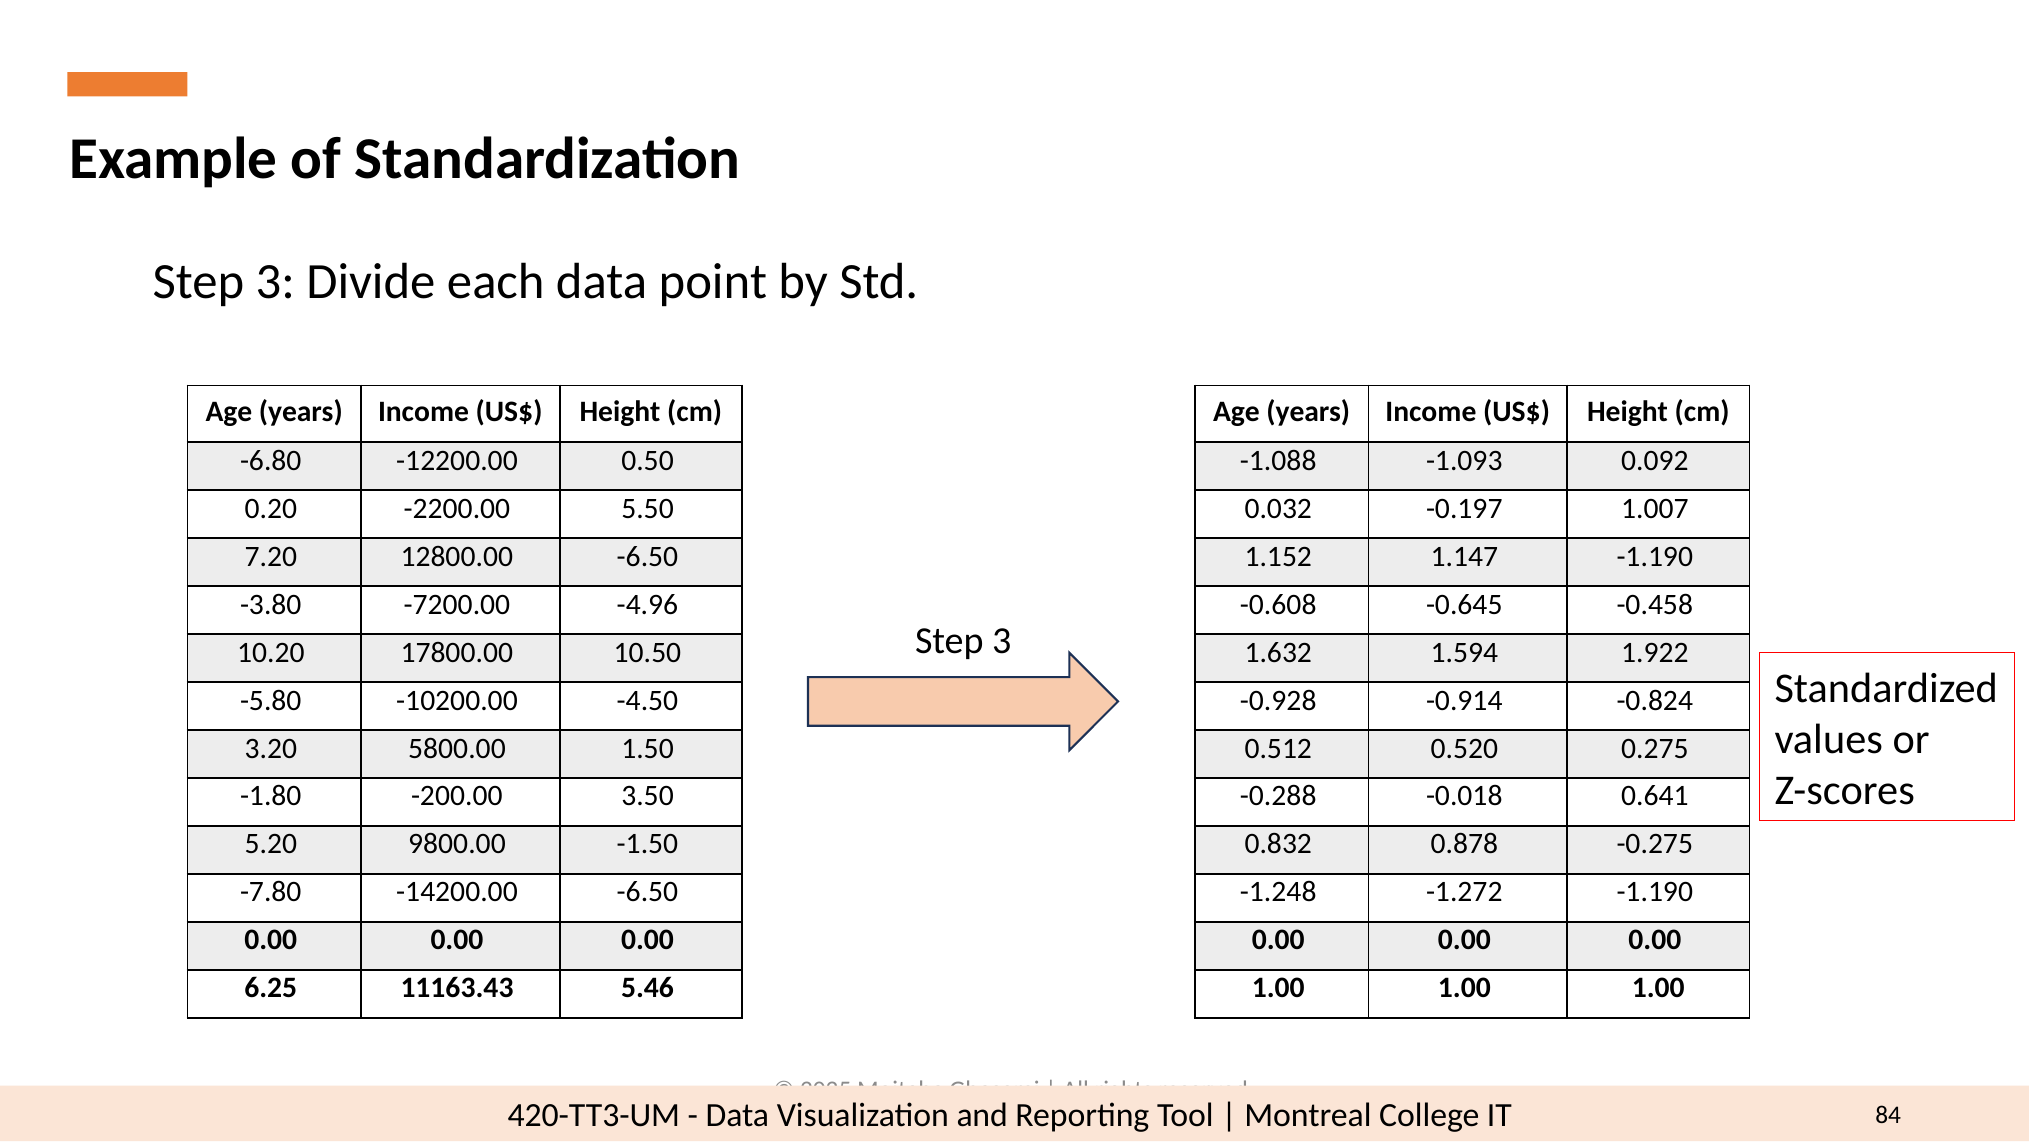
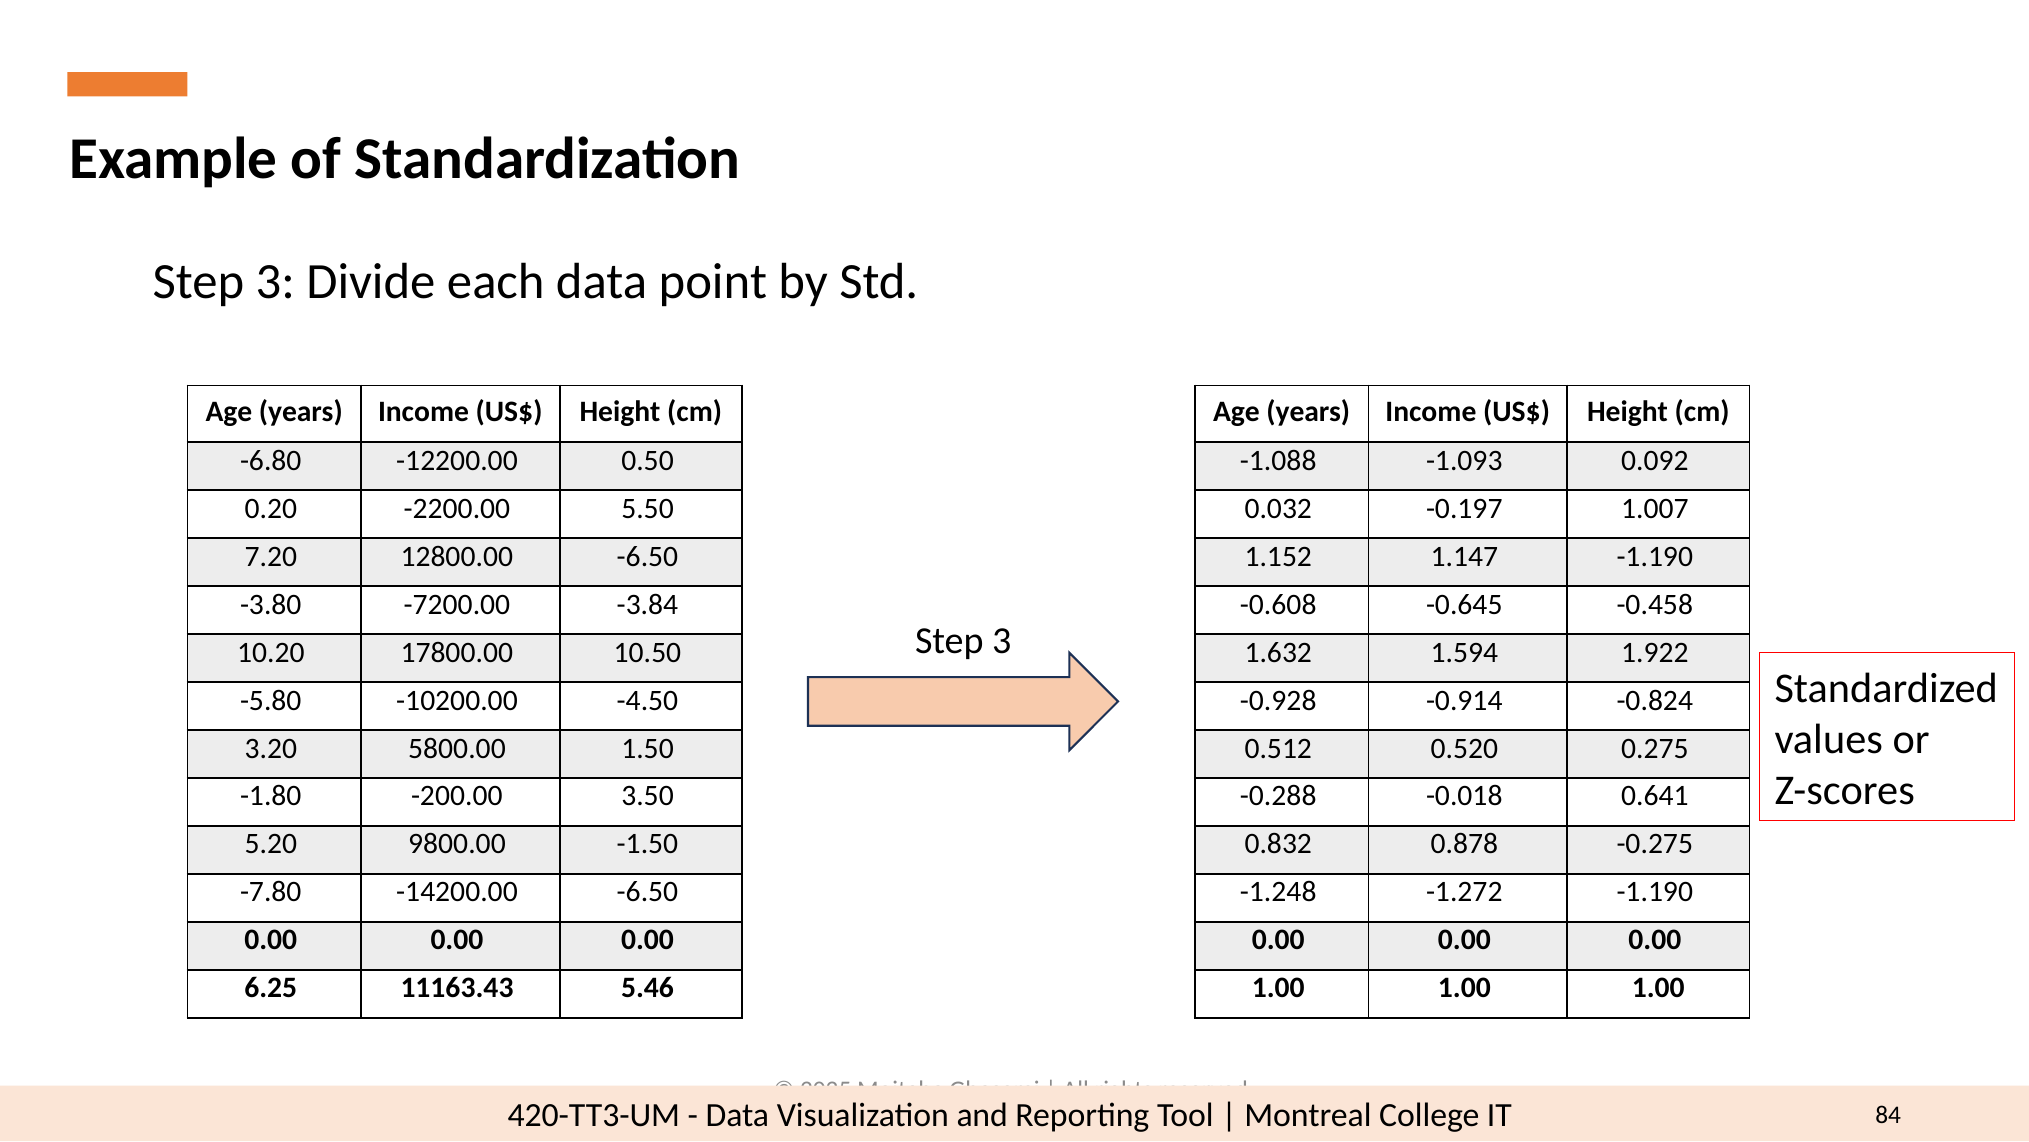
-4.96: -4.96 -> -3.84 (647, 604)
